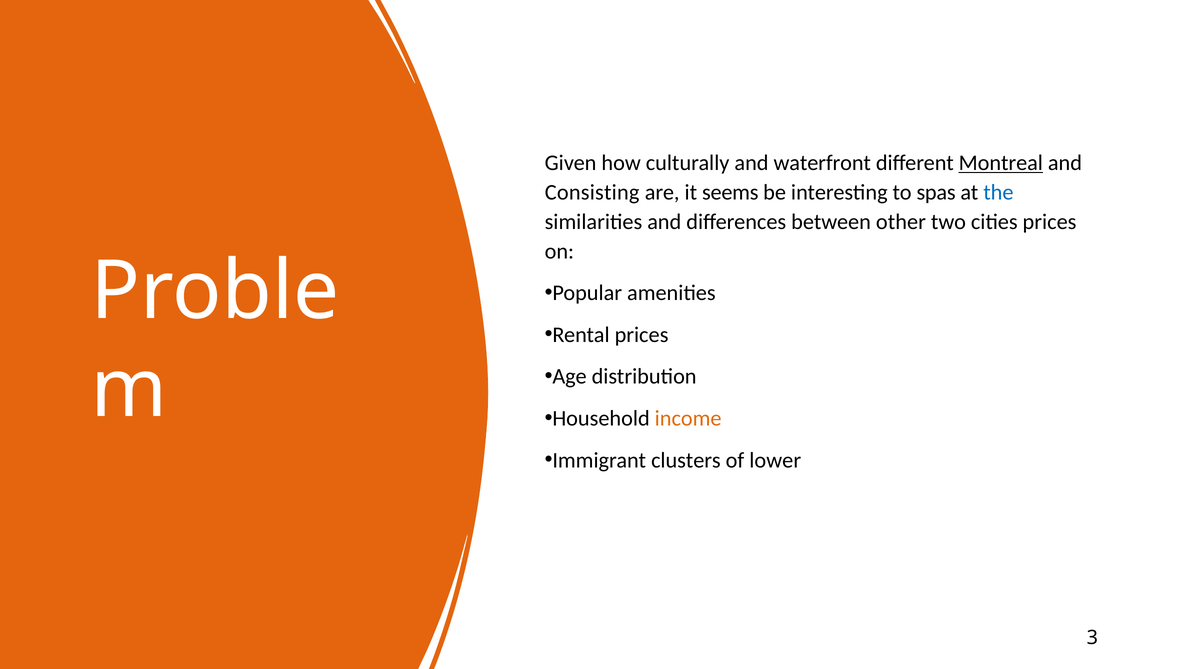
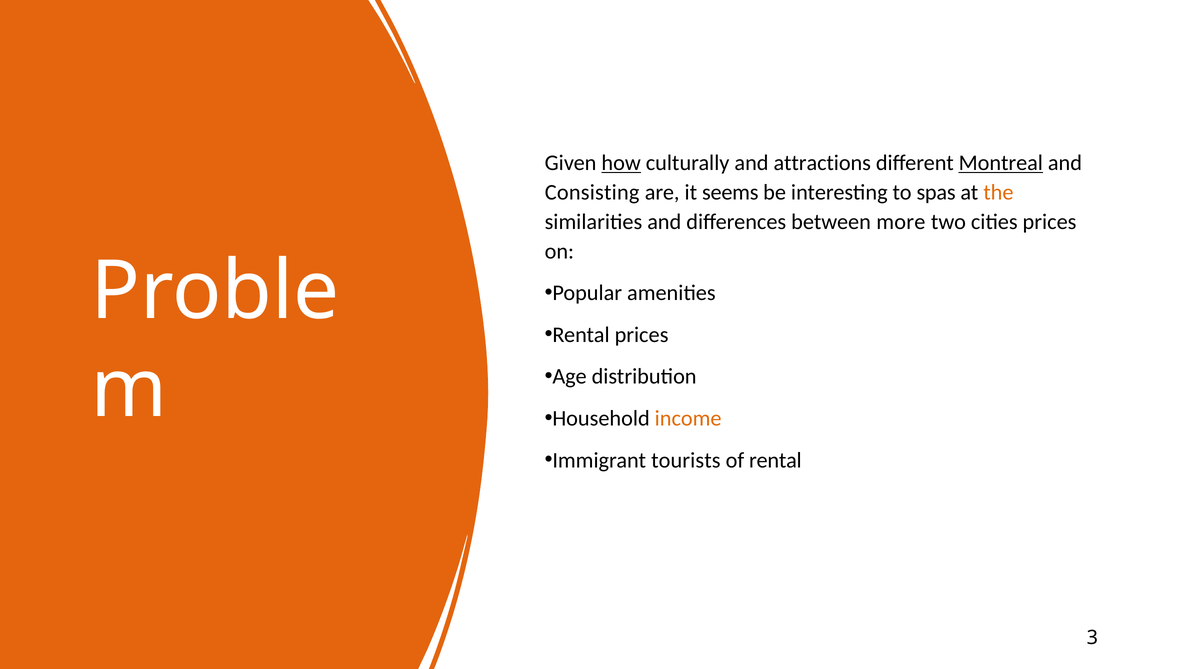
how underline: none -> present (621, 163)
waterfront: waterfront -> attractions (822, 163)
the colour: blue -> orange (998, 192)
other: other -> more (901, 222)
clusters: clusters -> tourists (686, 460)
of lower: lower -> rental (775, 460)
